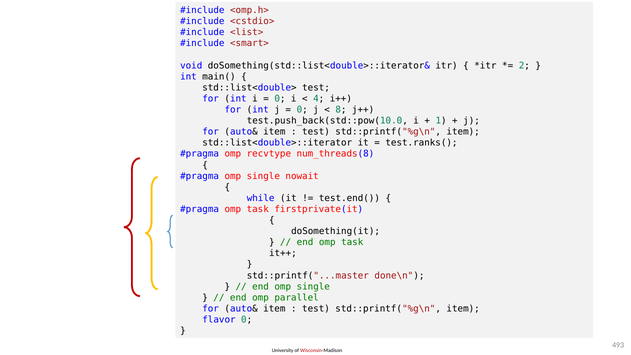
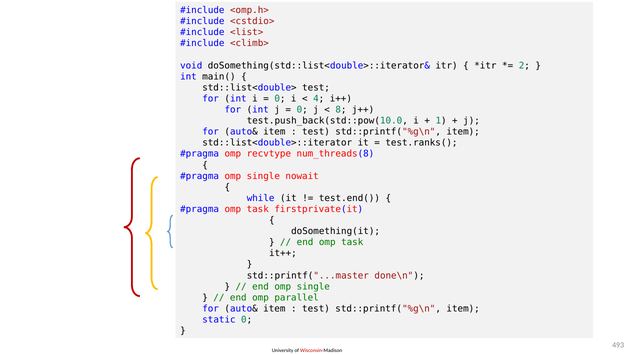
<smart>: <smart> -> <climb> (249, 43)
flavor: flavor -> static (219, 320)
